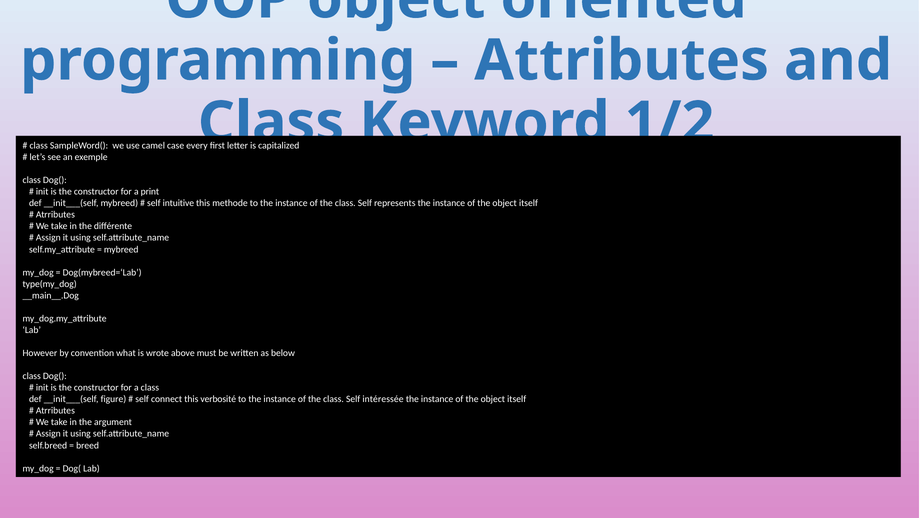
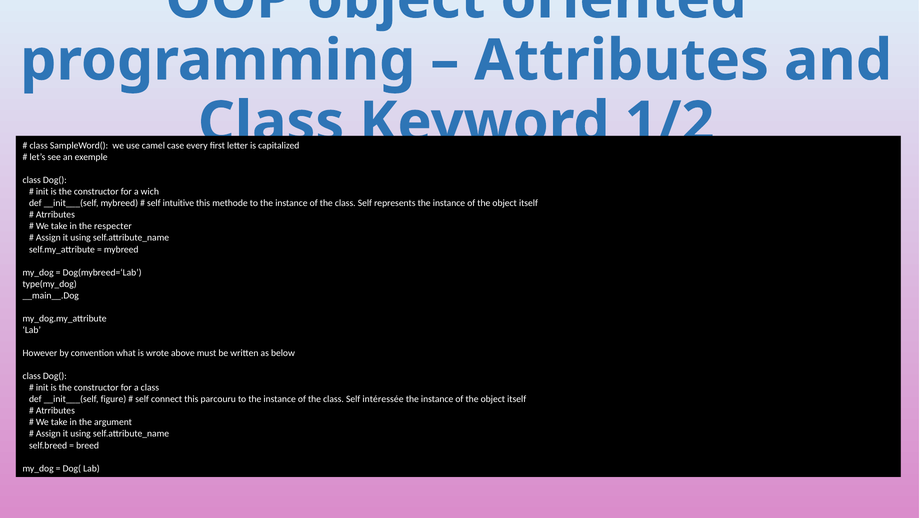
print: print -> wich (150, 192)
différente: différente -> respecter (113, 226)
verbosité: verbosité -> parcouru (218, 399)
